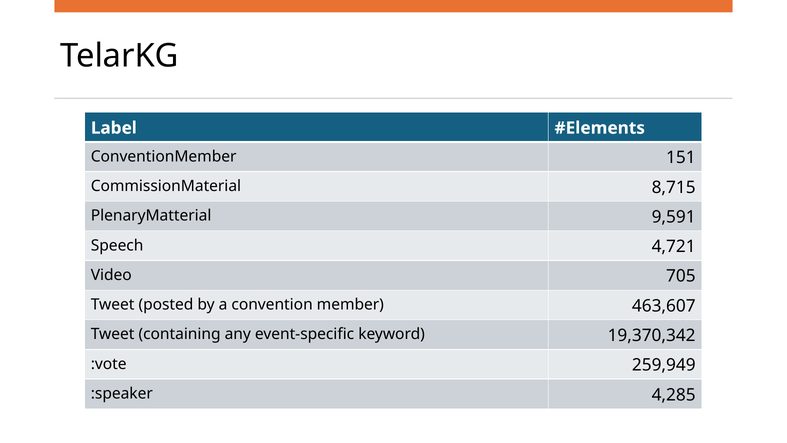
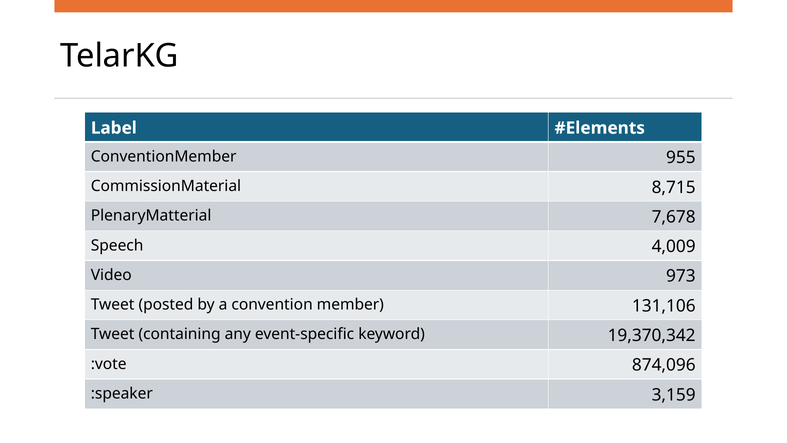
151: 151 -> 955 (681, 158)
9,591: 9,591 -> 7,678 (674, 217)
4,721: 4,721 -> 4,009 (674, 246)
705: 705 -> 973 (681, 276)
463,607: 463,607 -> 131,106 (664, 306)
259,949: 259,949 -> 874,096 (664, 365)
4,285: 4,285 -> 3,159 (674, 395)
